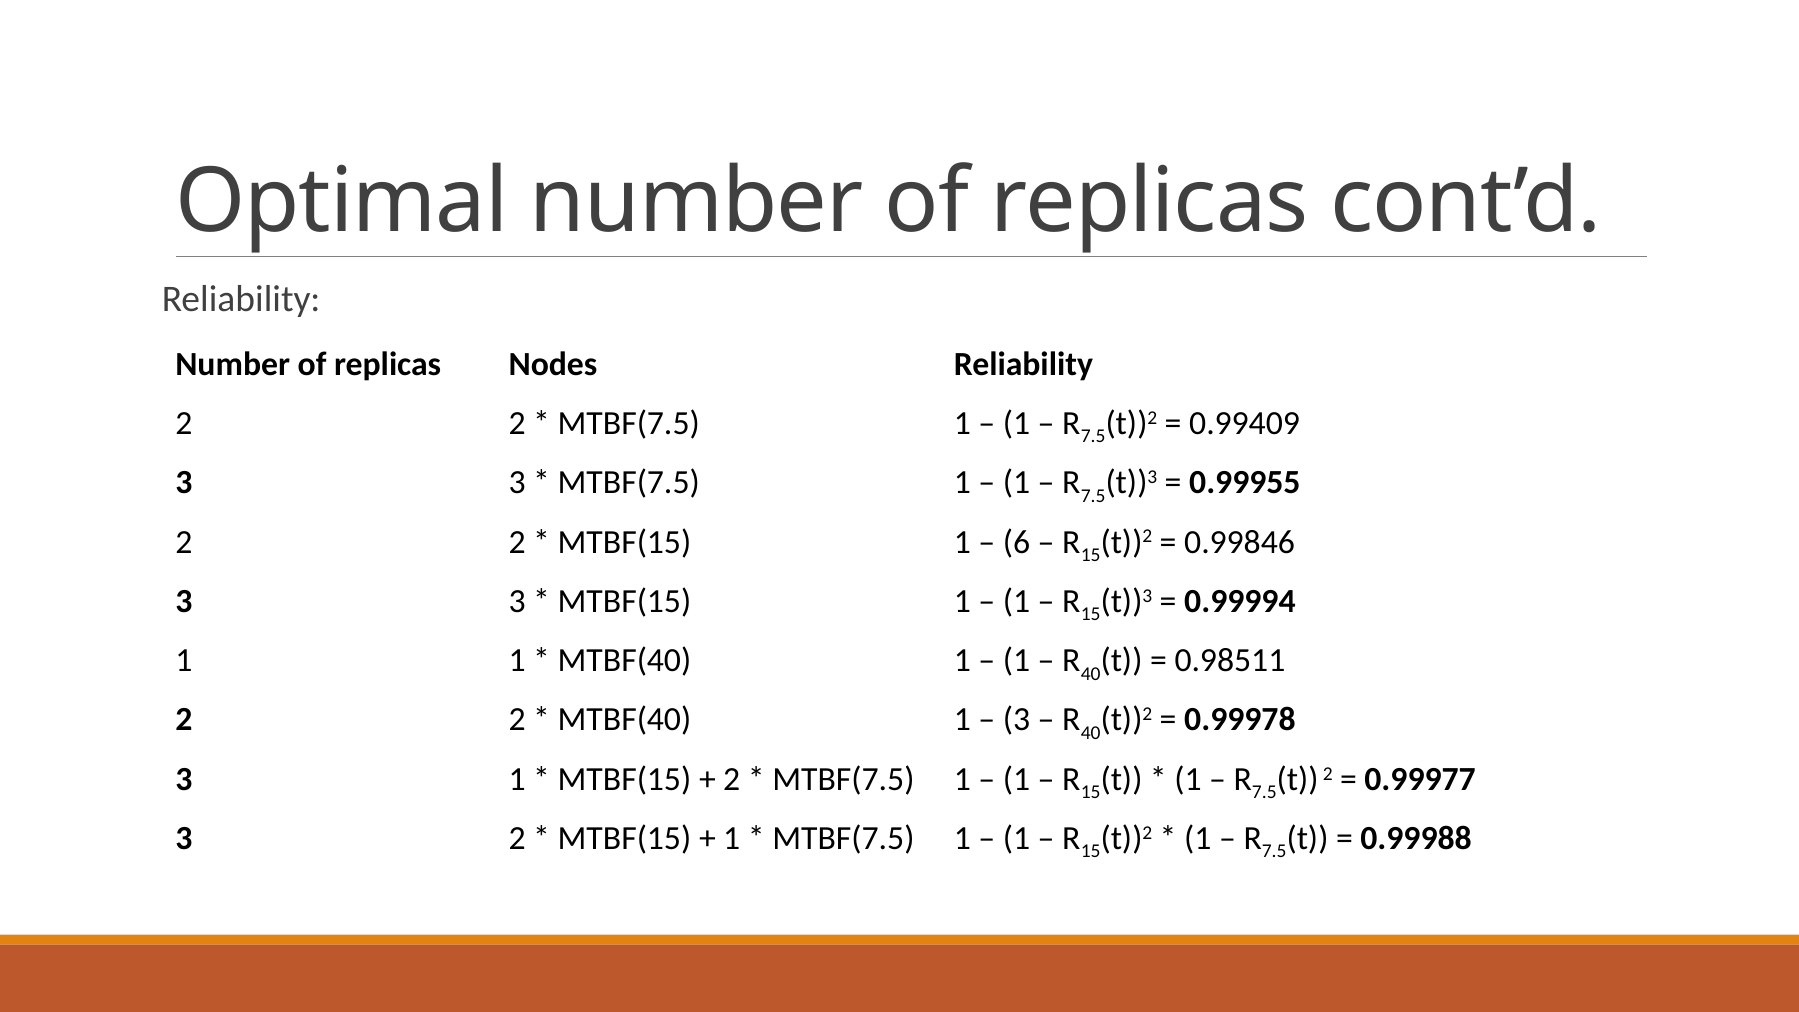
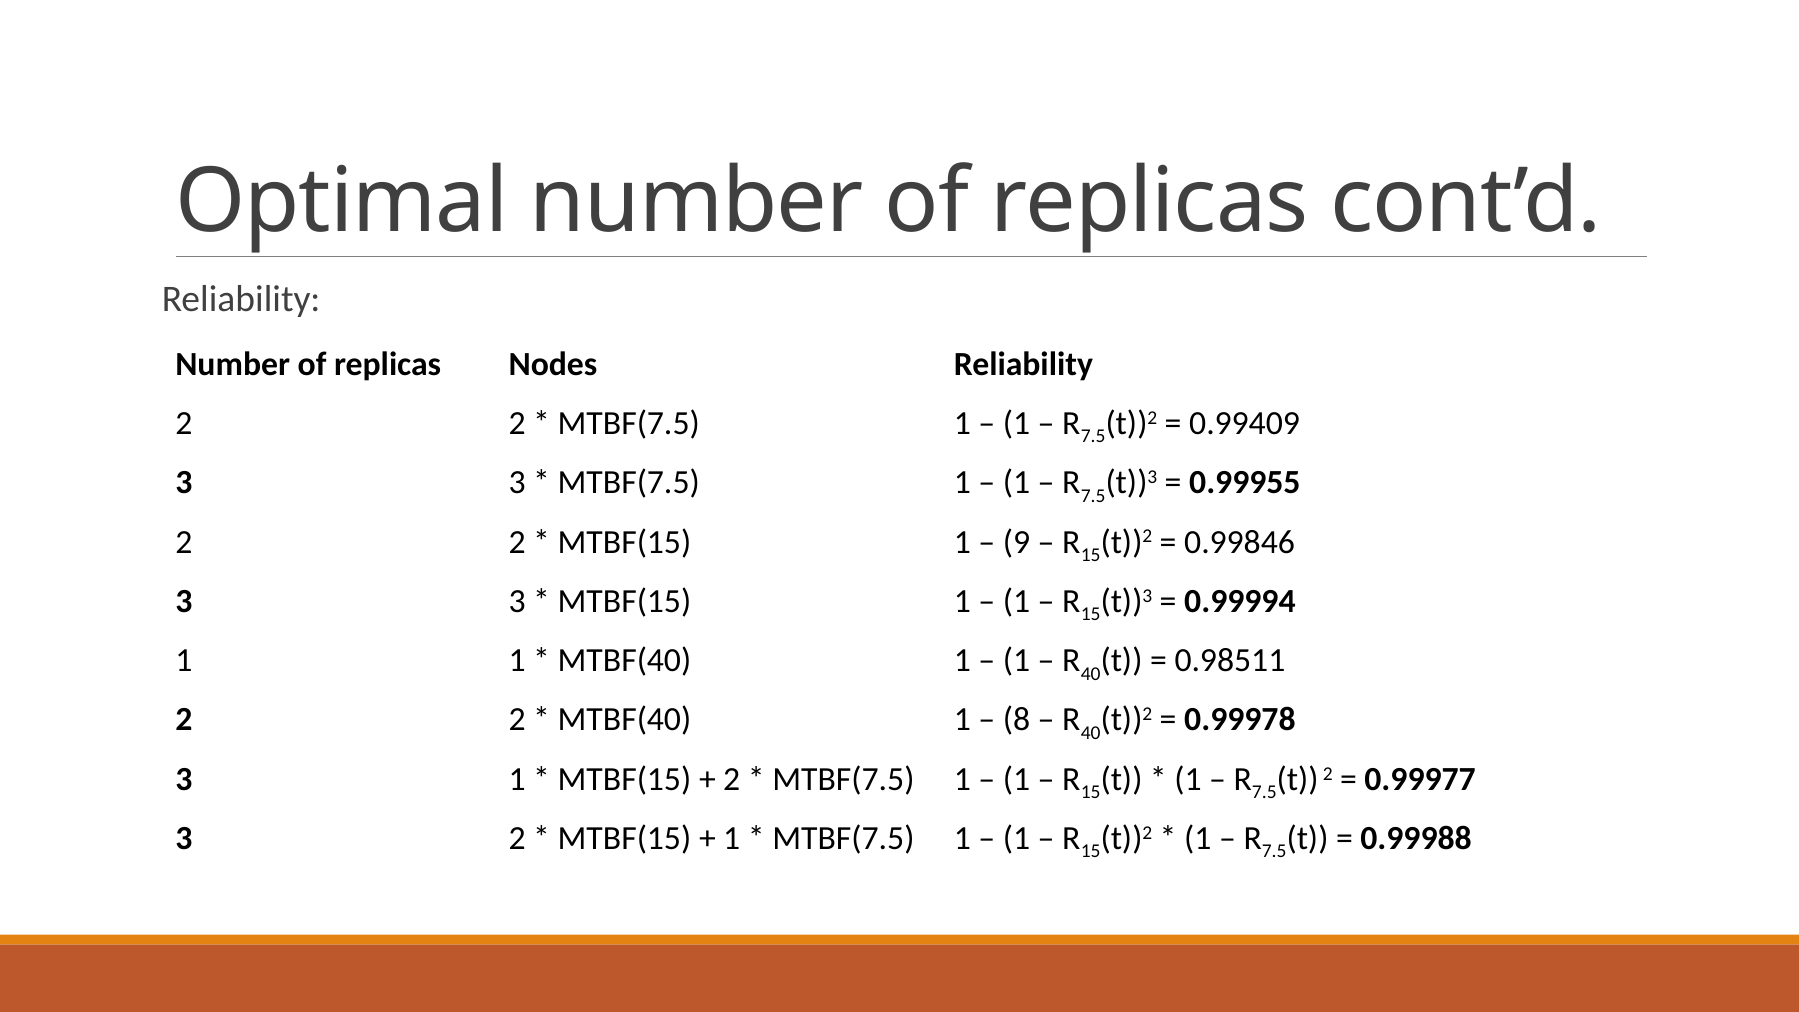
6: 6 -> 9 (1017, 542)
3: 3 -> 8 (1017, 720)
